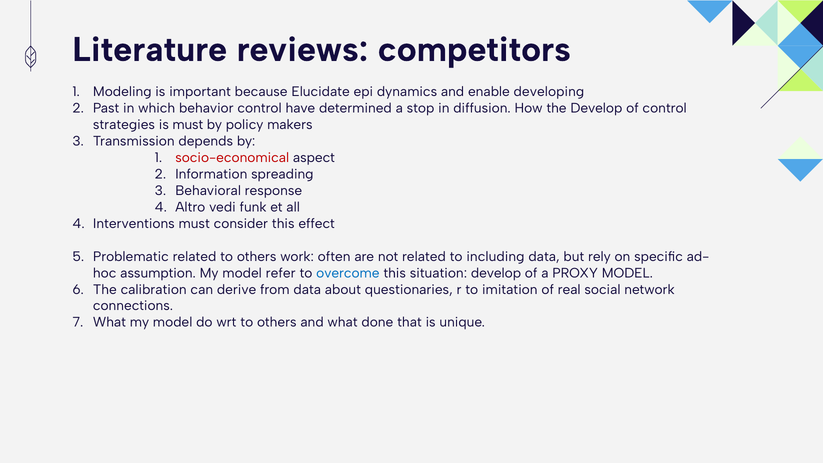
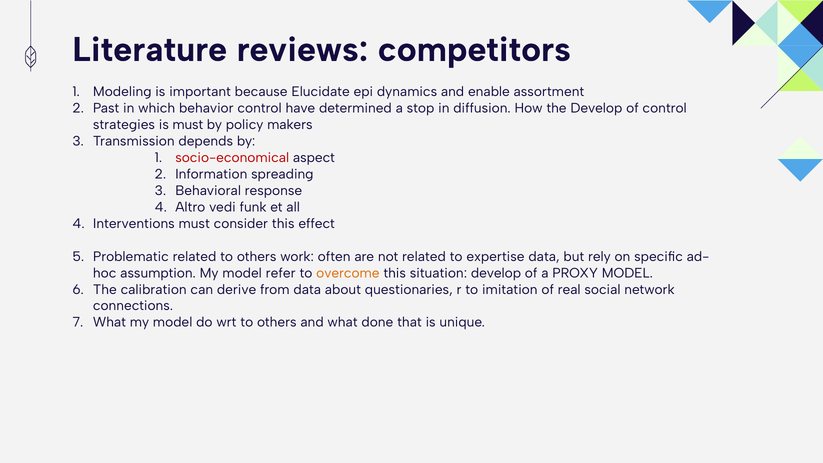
developing: developing -> assortment (549, 92)
including: including -> expertise (495, 257)
overcome colour: blue -> orange (348, 273)
